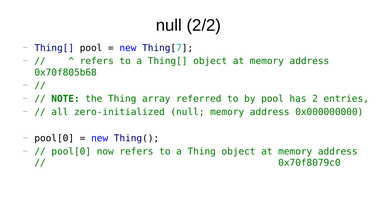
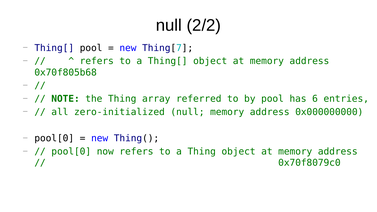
2: 2 -> 6 (315, 99)
